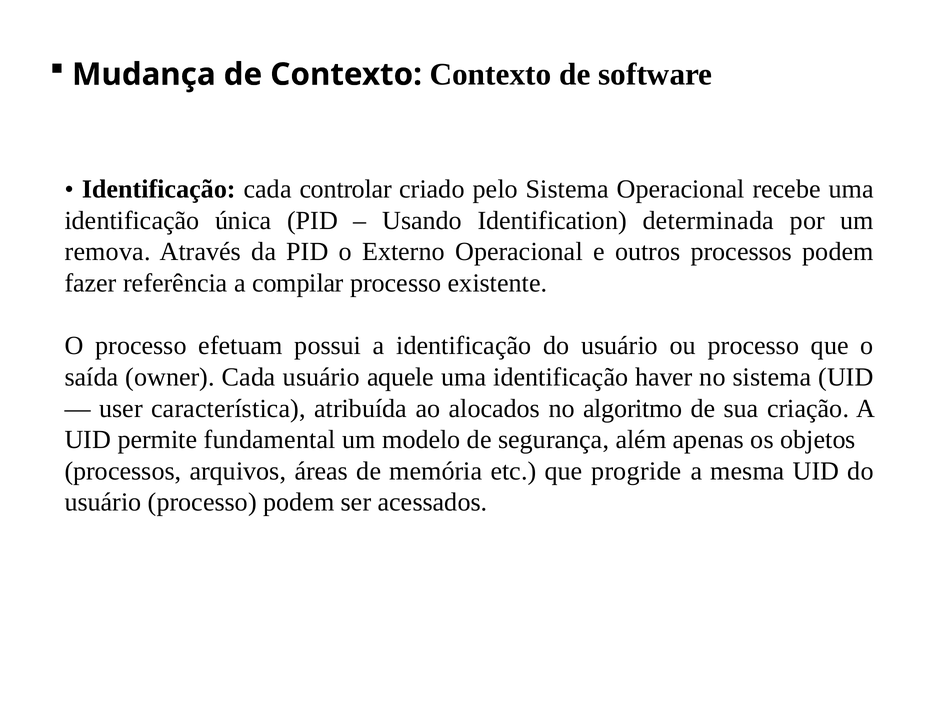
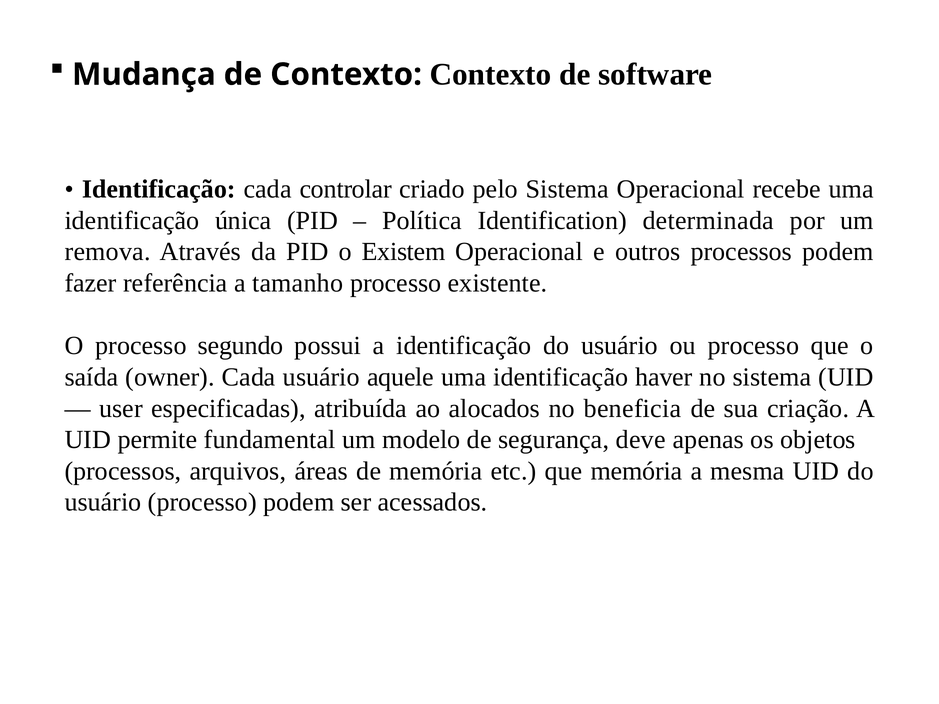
Usando: Usando -> Política (422, 221)
Externo: Externo -> Existem (404, 252)
compilar: compilar -> tamanho (298, 283)
efetuam: efetuam -> segundo (241, 346)
característica: característica -> especificadas (228, 409)
algoritmo: algoritmo -> beneficia (633, 409)
além: além -> deve (641, 440)
que progride: progride -> memória (637, 471)
